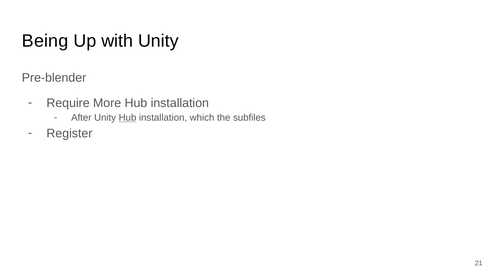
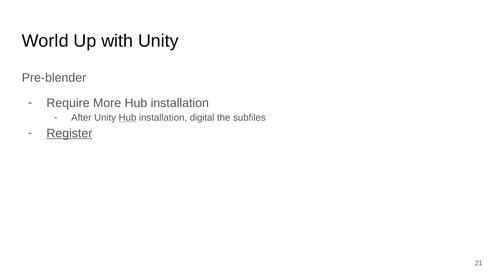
Being: Being -> World (45, 41)
which: which -> digital (202, 118)
Register underline: none -> present (69, 133)
